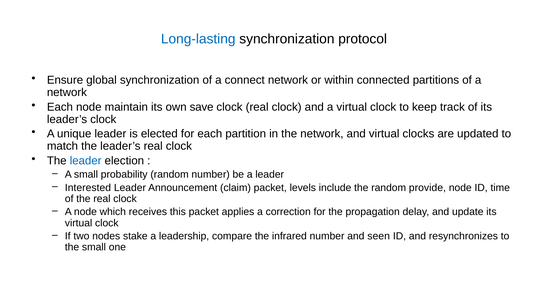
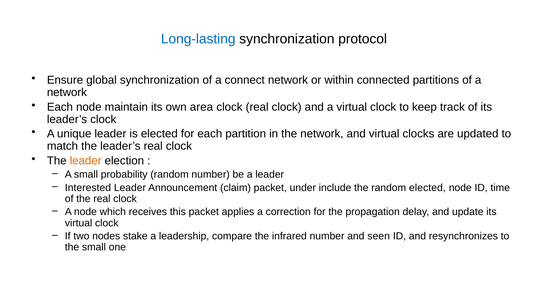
save: save -> area (201, 107)
leader colour: blue -> orange (86, 161)
levels: levels -> under (303, 188)
random provide: provide -> elected (427, 188)
